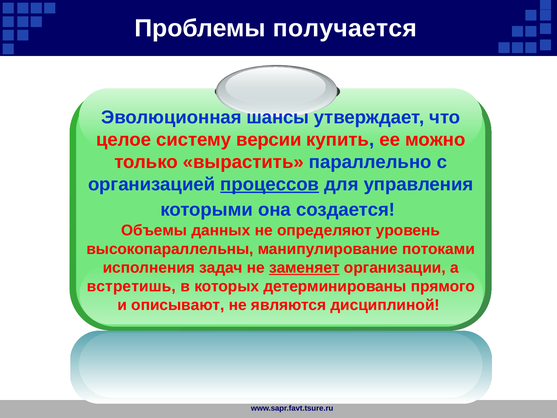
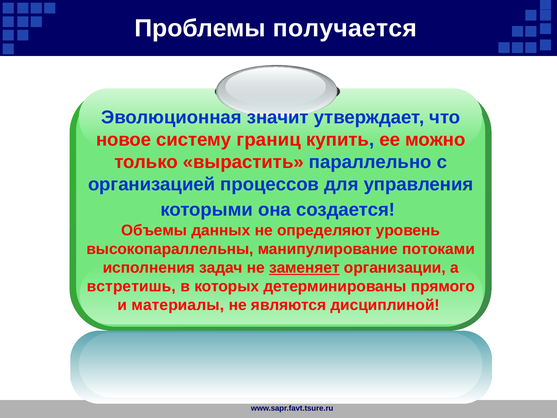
шансы: шансы -> значит (278, 117)
целое: целое -> новое (124, 140)
версии: версии -> границ (269, 140)
процессов underline: present -> none (270, 184)
описывают: описывают -> материалы (178, 305)
